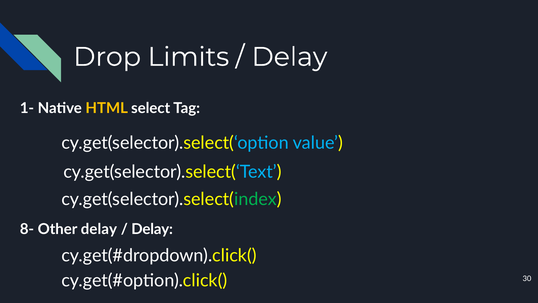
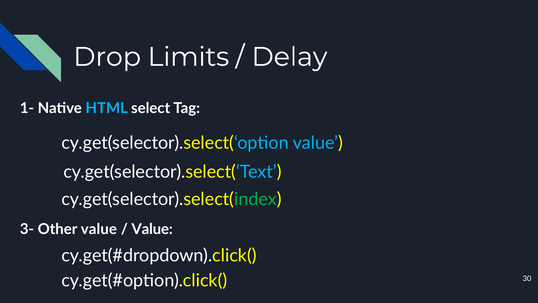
HTML colour: yellow -> light blue (107, 108)
8-: 8- -> 3- (27, 229)
Other delay: delay -> value (99, 229)
Delay: Delay -> Value (152, 229)
